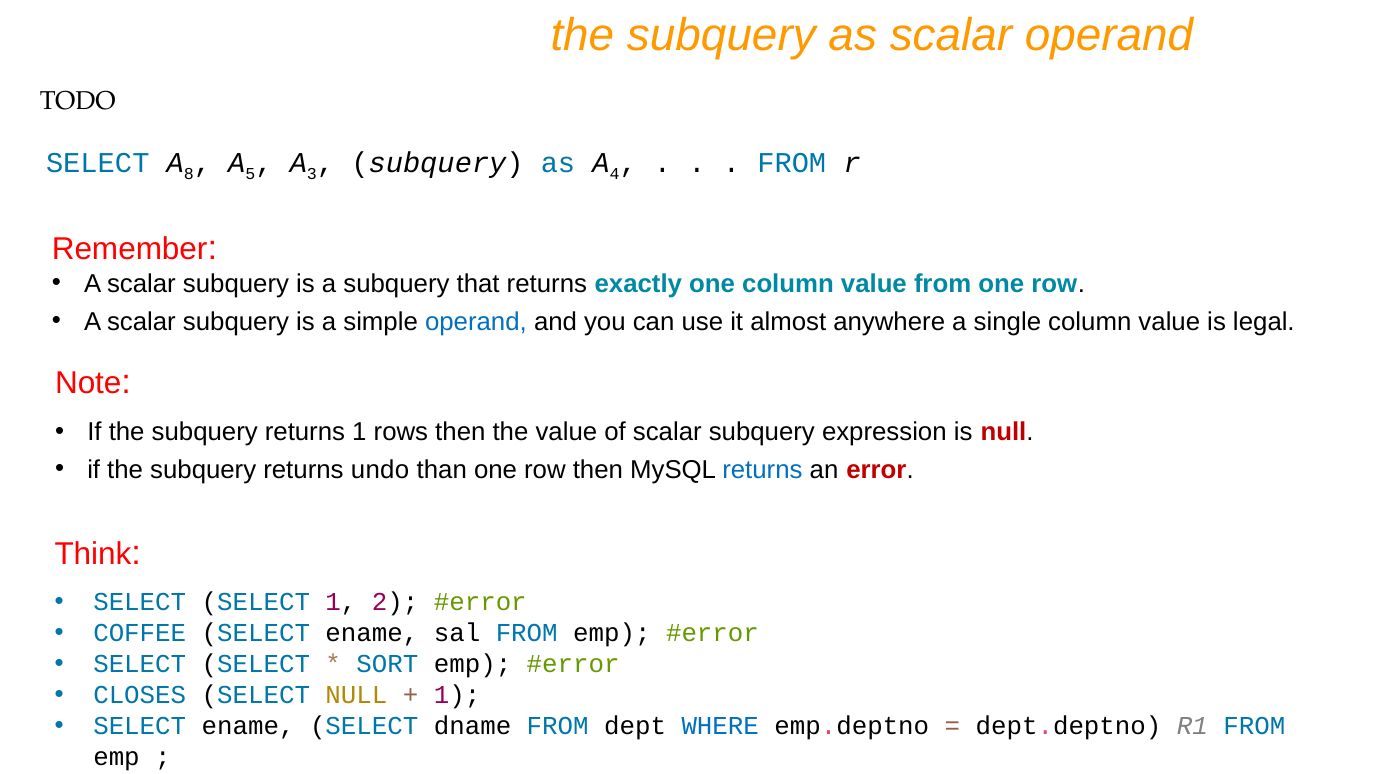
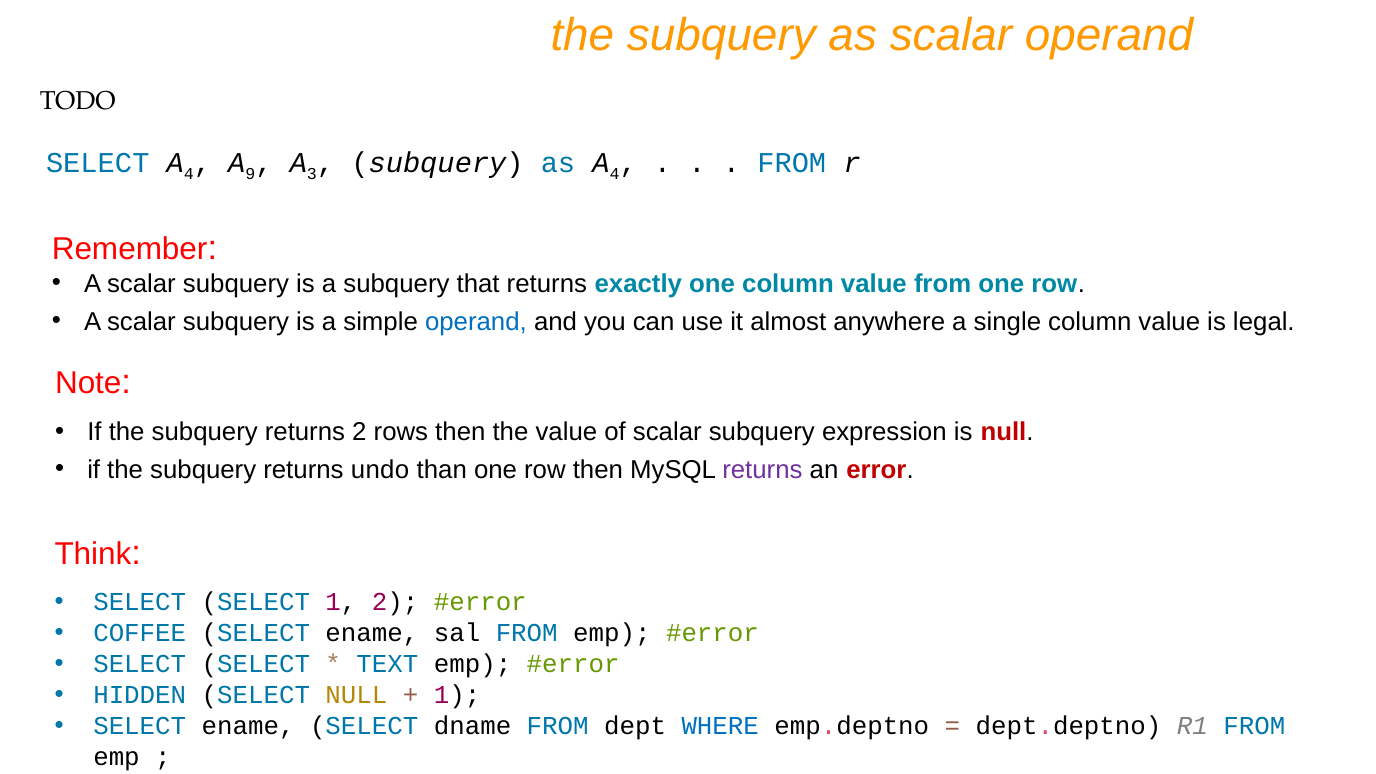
SELECT A 8: 8 -> 4 (189, 174)
5: 5 -> 9 (250, 174)
returns 1: 1 -> 2 (359, 432)
returns colour: blue -> purple (762, 470)
SORT: SORT -> TEXT (387, 664)
CLOSES: CLOSES -> HIDDEN (140, 695)
